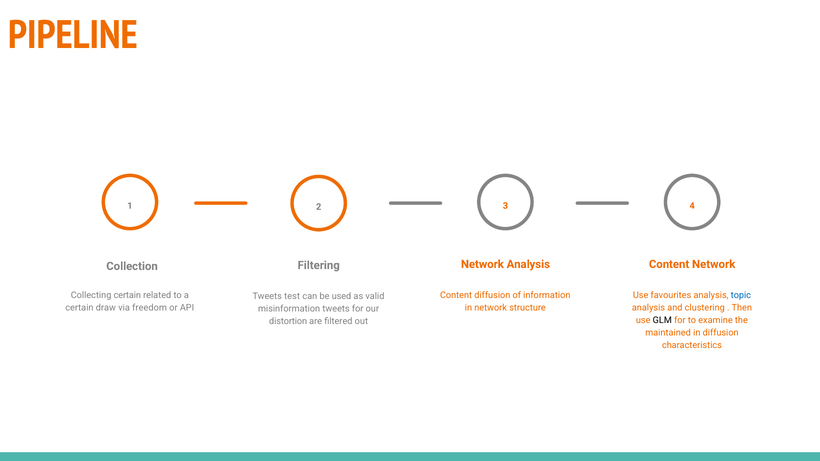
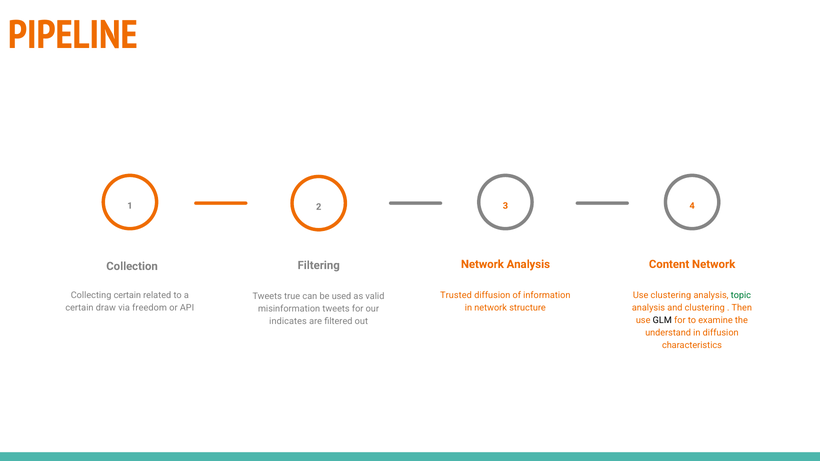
Content: Content -> Trusted (456, 295)
Use favourites: favourites -> clustering (671, 295)
topic colour: blue -> green (741, 295)
test: test -> true (292, 296)
distortion: distortion -> indicates (288, 322)
maintained: maintained -> understand (668, 333)
